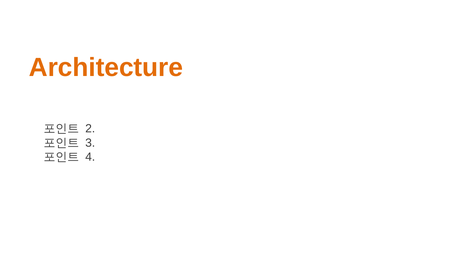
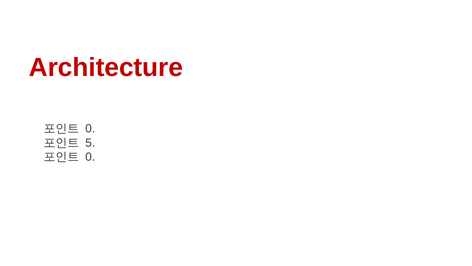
Architecture colour: orange -> red (106, 67)
2: 2 -> 0 (90, 128)
3: 3 -> 5 (90, 143)
4: 4 -> 0 (90, 157)
